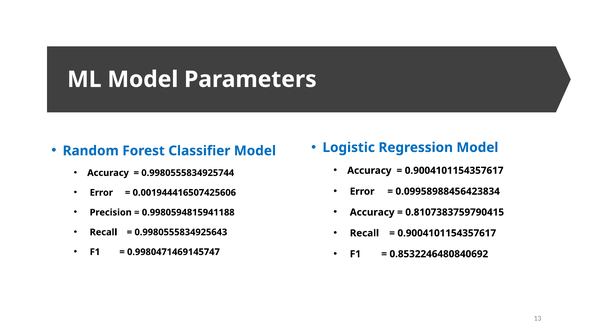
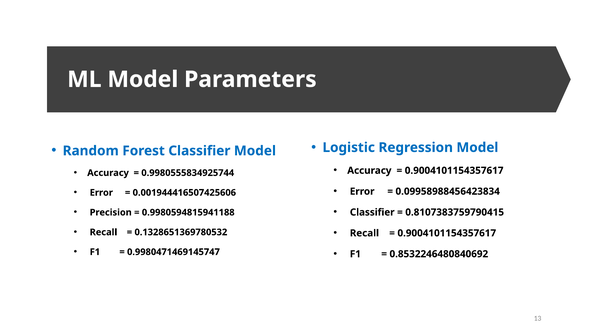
Accuracy: Accuracy -> Classifier (372, 212)
0.9980555834925643: 0.9980555834925643 -> 0.1328651369780532 (181, 232)
